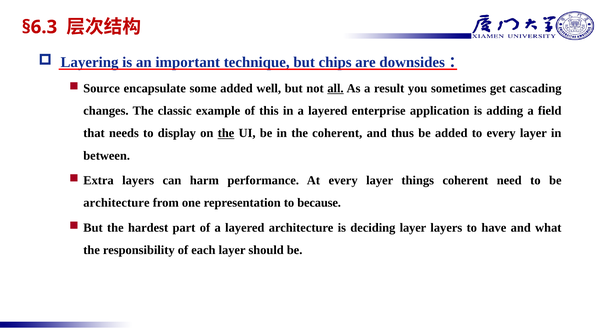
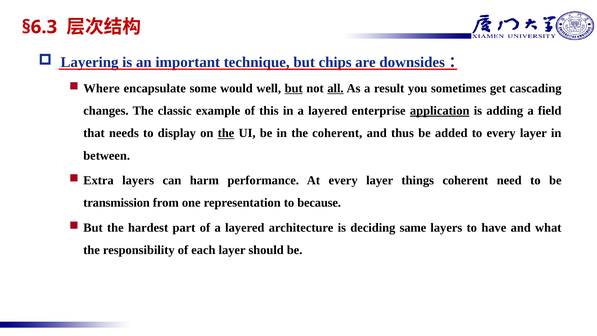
Source: Source -> Where (102, 88)
some added: added -> would (236, 88)
but underline: none -> present (294, 88)
application underline: none -> present (440, 111)
architecture: architecture -> transmission (117, 203)
deciding layer: layer -> same (413, 228)
